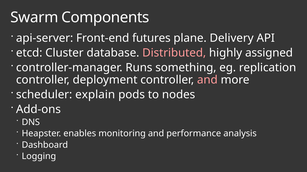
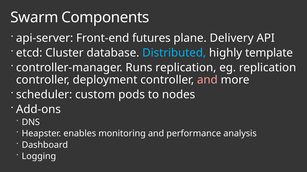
Distributed colour: pink -> light blue (174, 53)
assigned: assigned -> template (269, 53)
Runs something: something -> replication (186, 68)
explain: explain -> custom (95, 95)
